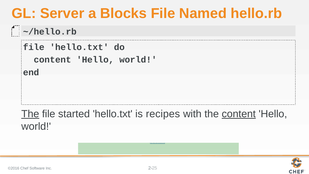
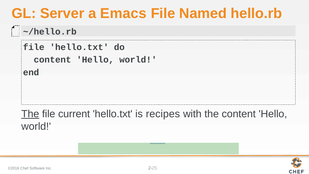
Blocks: Blocks -> Emacs (123, 13)
started: started -> current (74, 114)
content underline: present -> none (239, 114)
